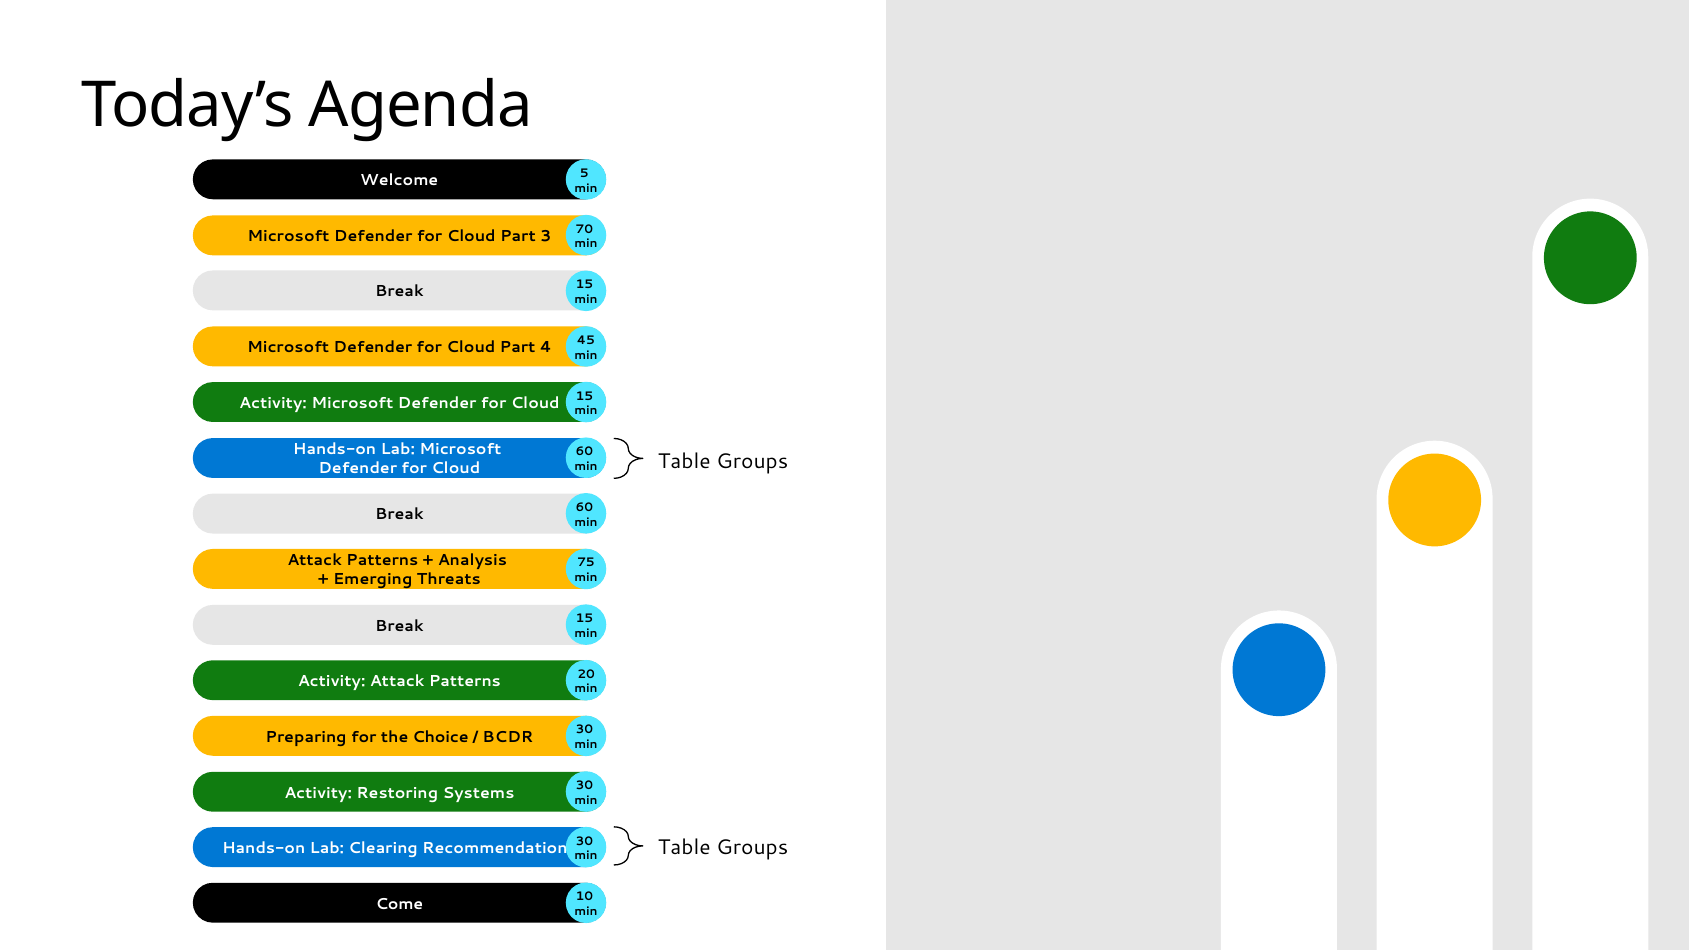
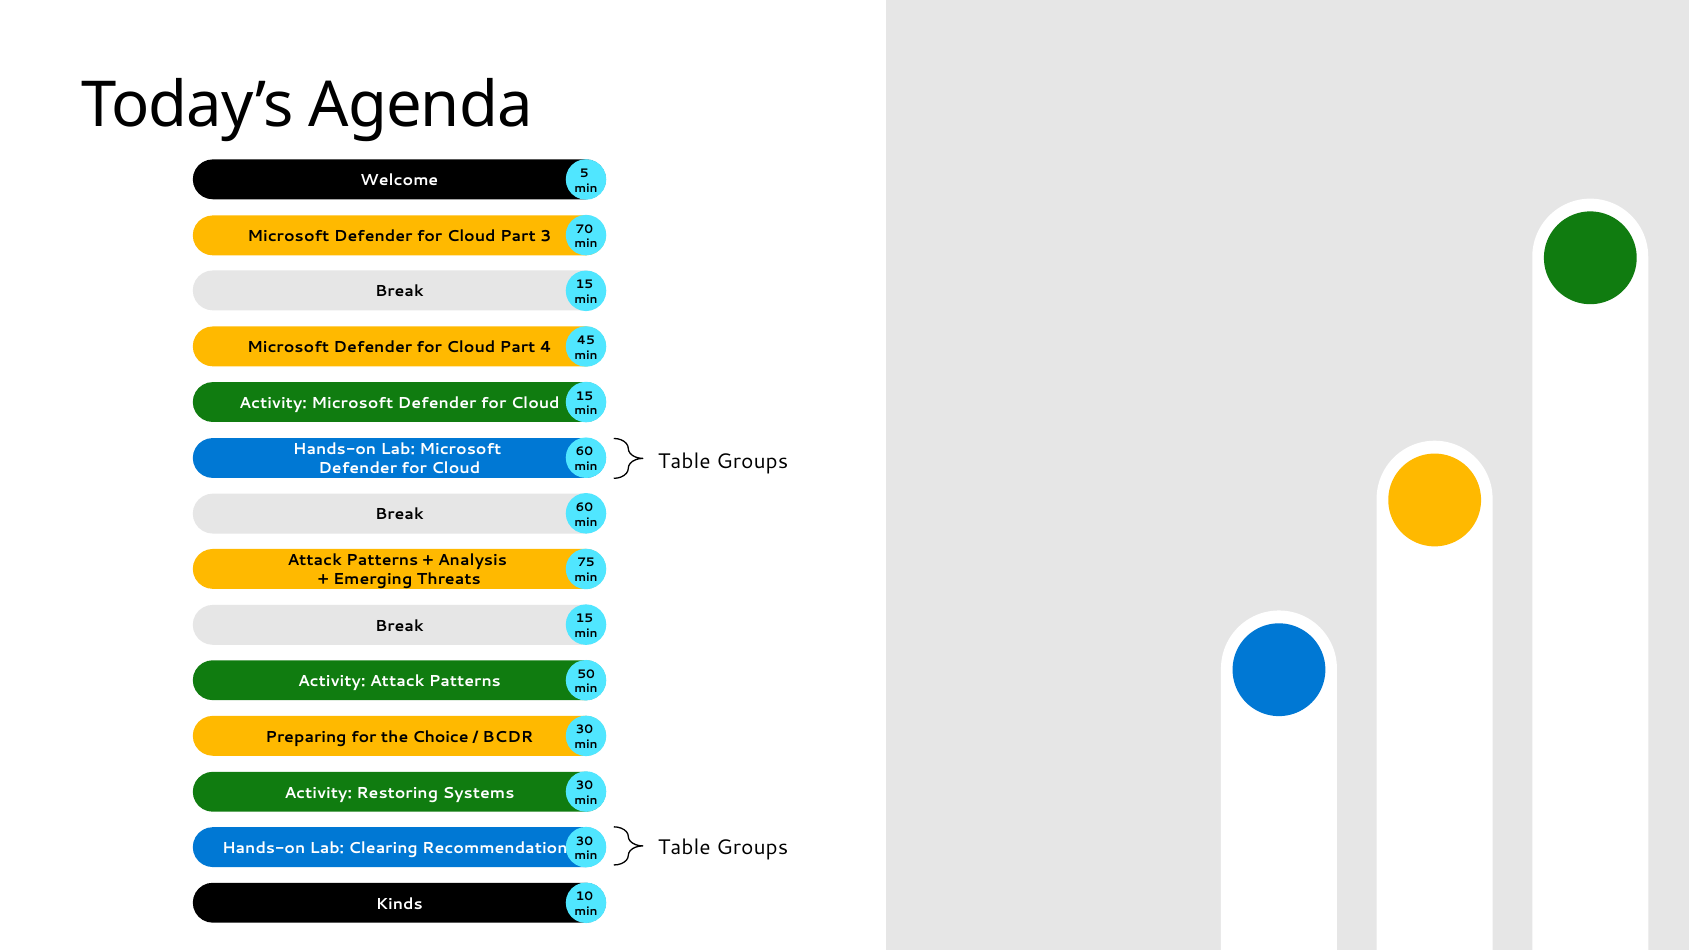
20: 20 -> 50 (586, 674)
Come: Come -> Kinds (399, 904)
